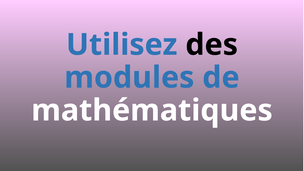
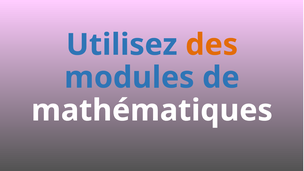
des colour: black -> orange (212, 45)
